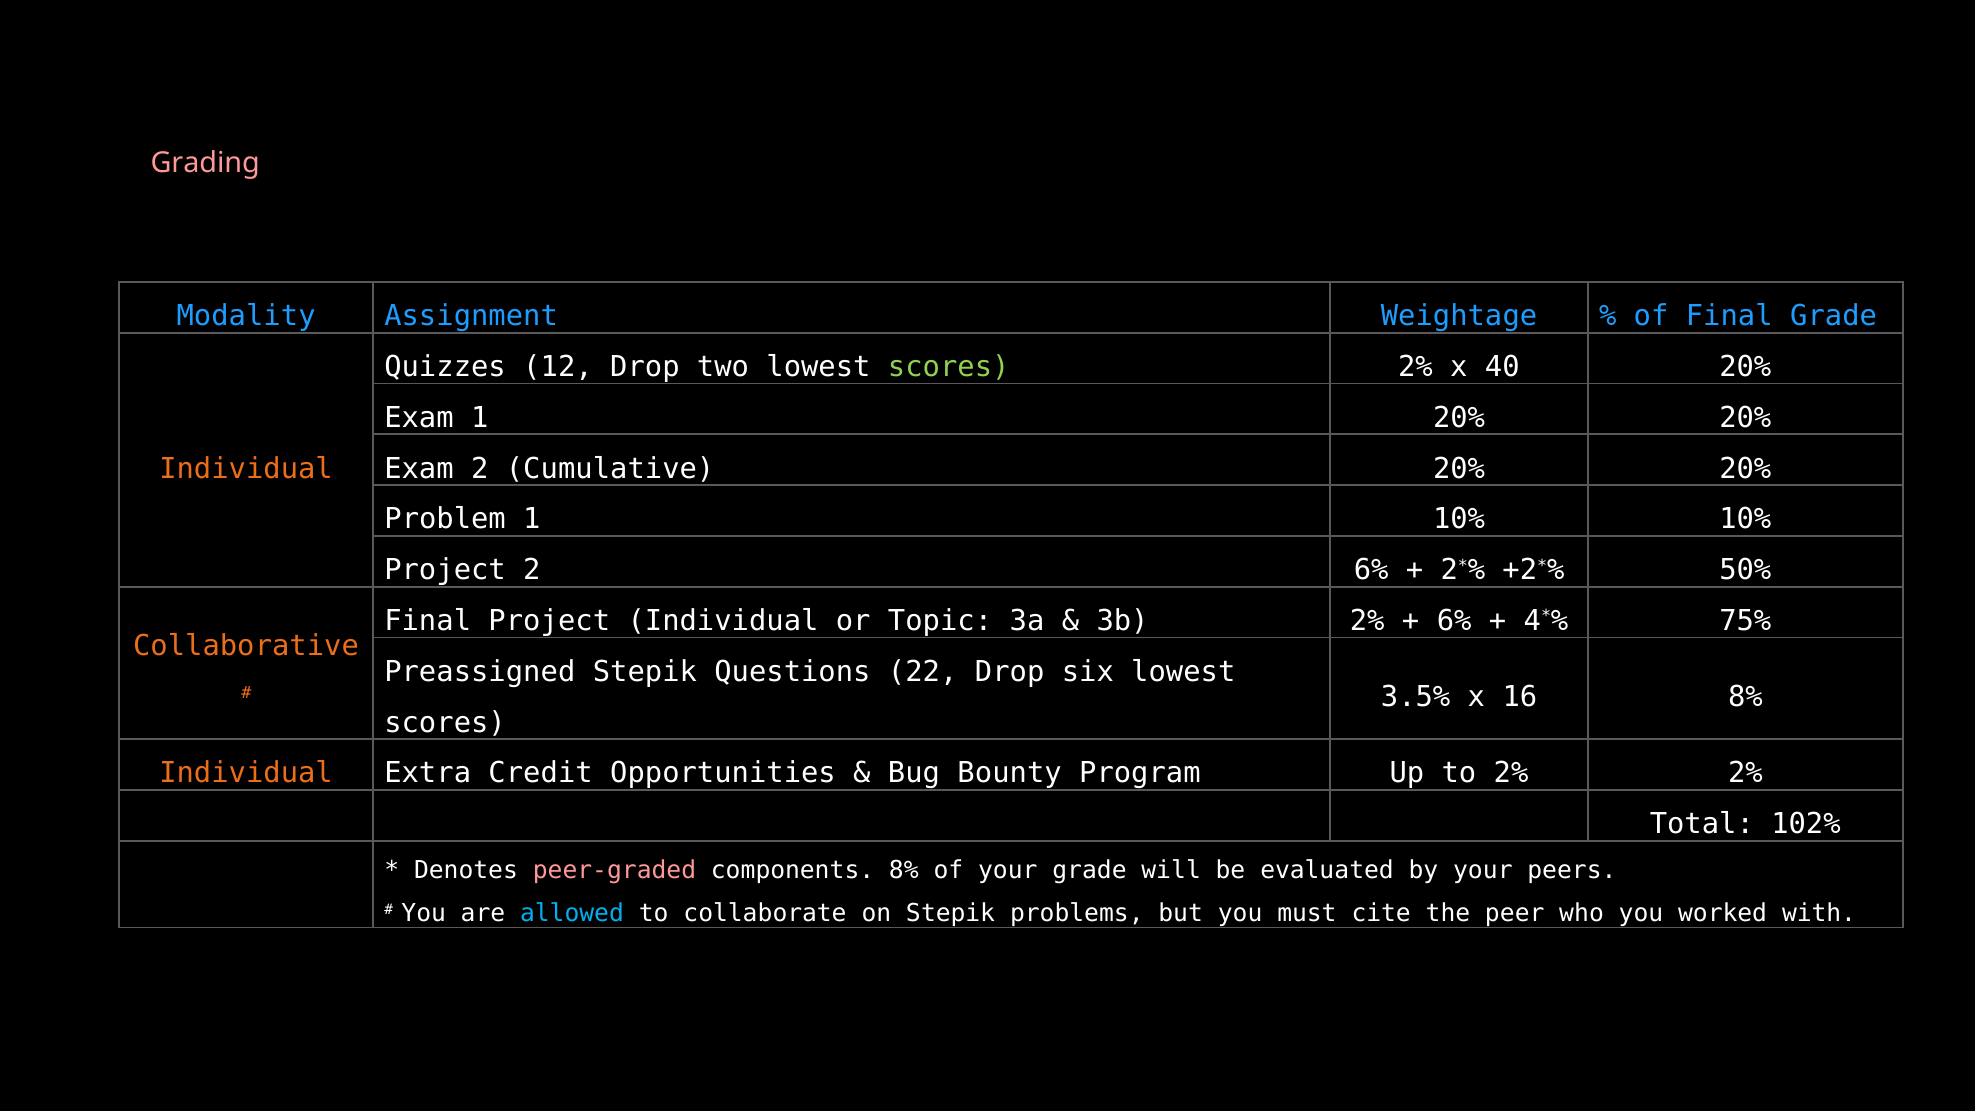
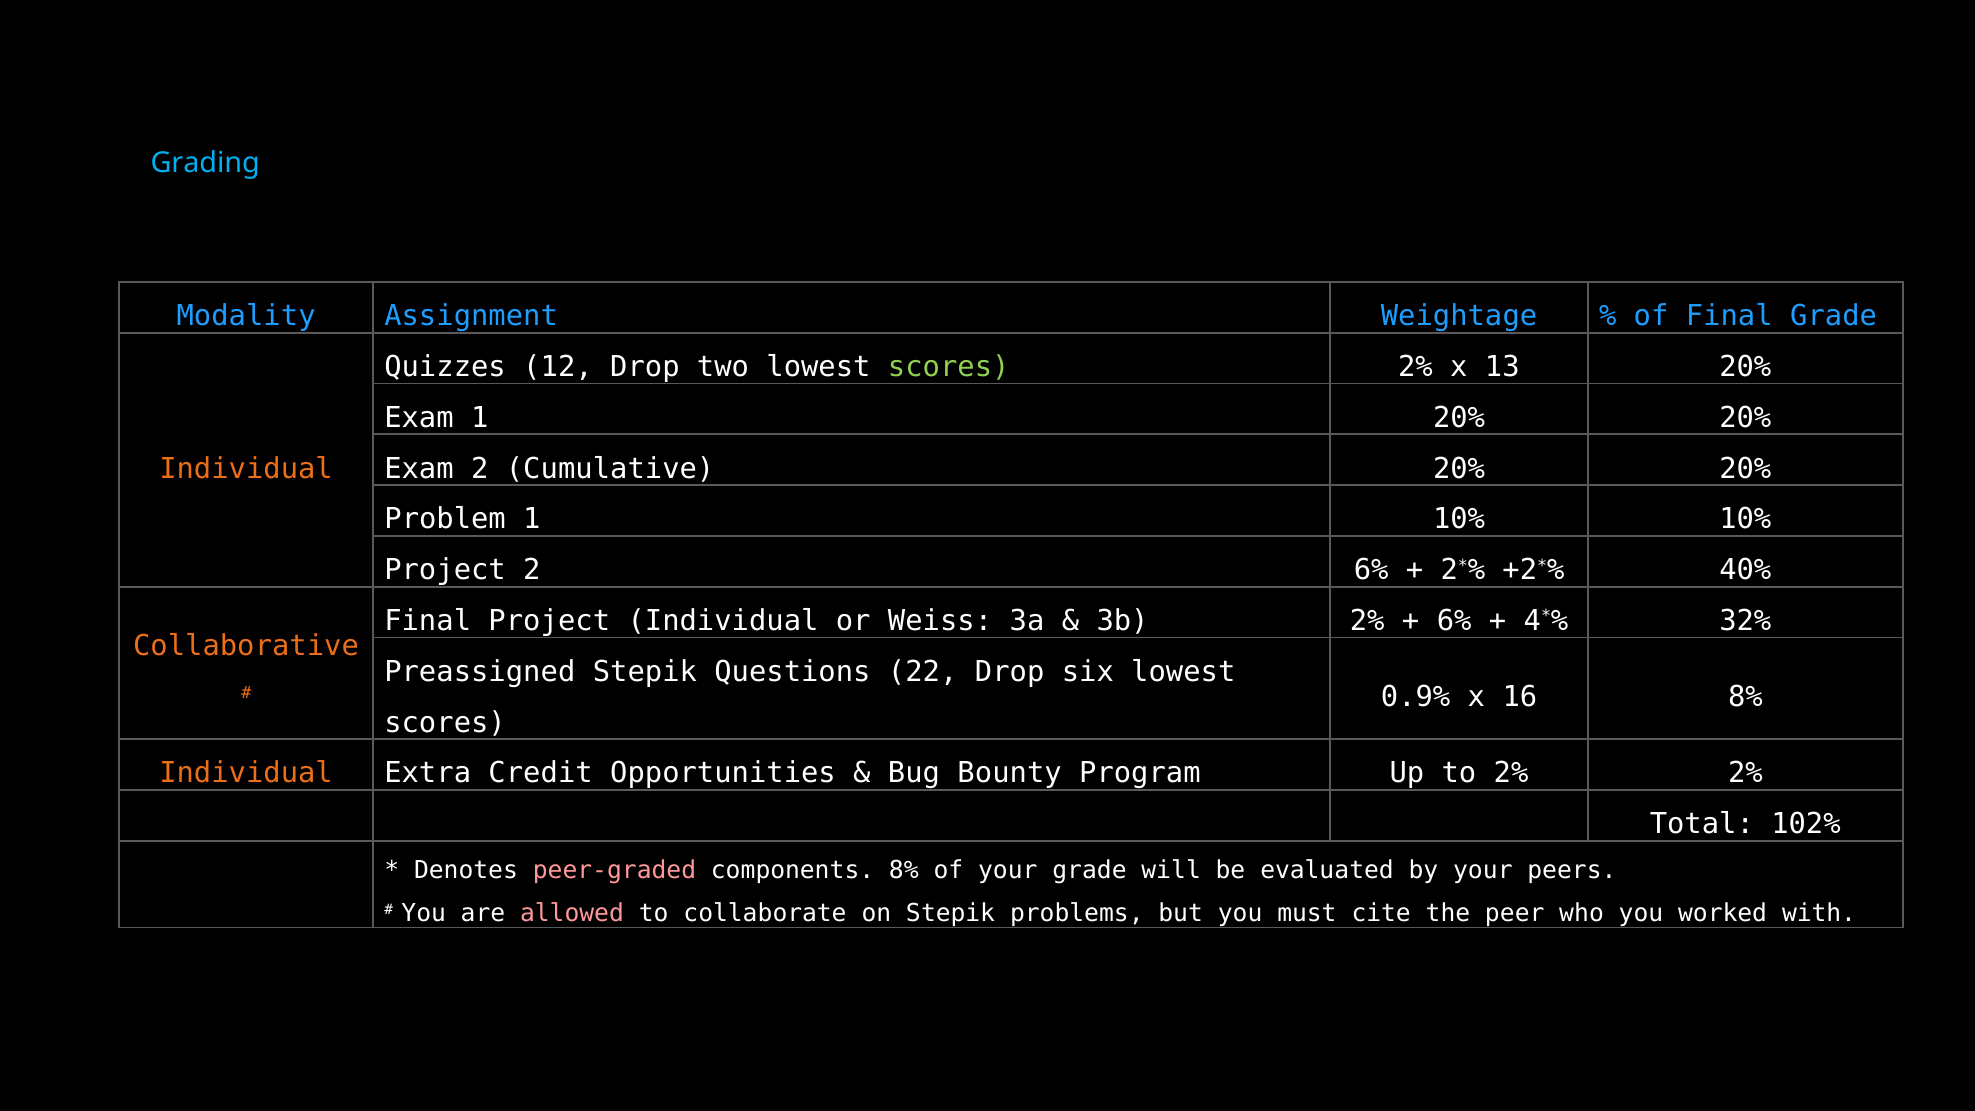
Grading colour: pink -> light blue (205, 163)
40: 40 -> 13 (1502, 367)
50%: 50% -> 40% (1745, 570)
Topic: Topic -> Weiss (940, 621)
75%: 75% -> 32% (1745, 621)
3.5%: 3.5% -> 0.9% (1416, 697)
allowed colour: light blue -> pink (572, 913)
